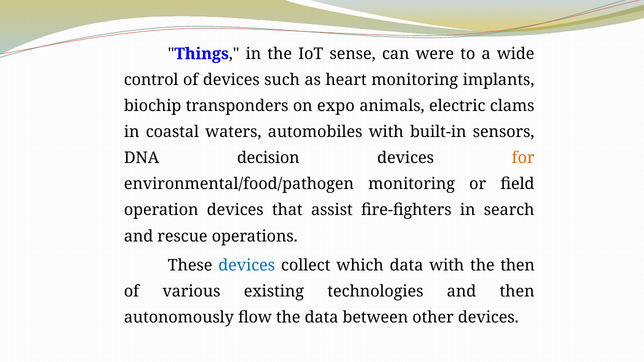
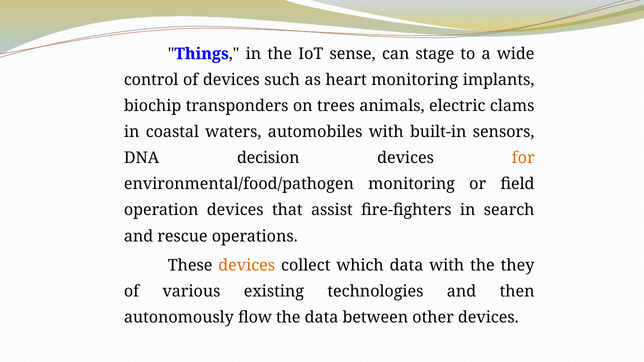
were: were -> stage (435, 54)
expo: expo -> trees (336, 106)
devices colour: blue -> orange (247, 266)
the then: then -> they (518, 266)
